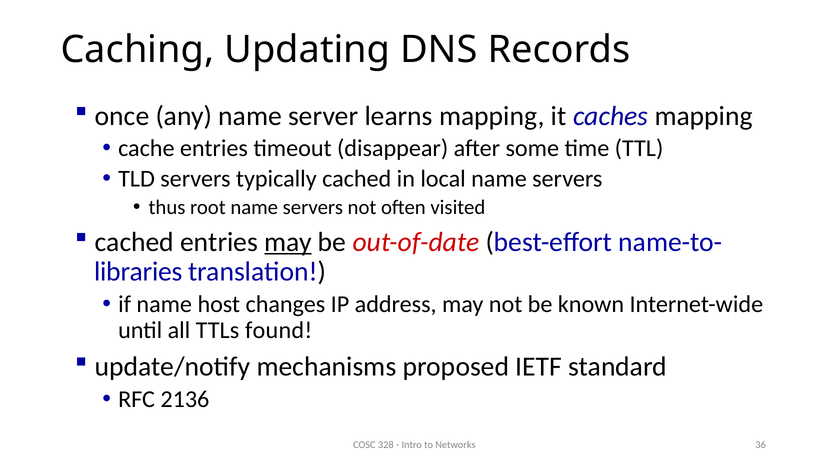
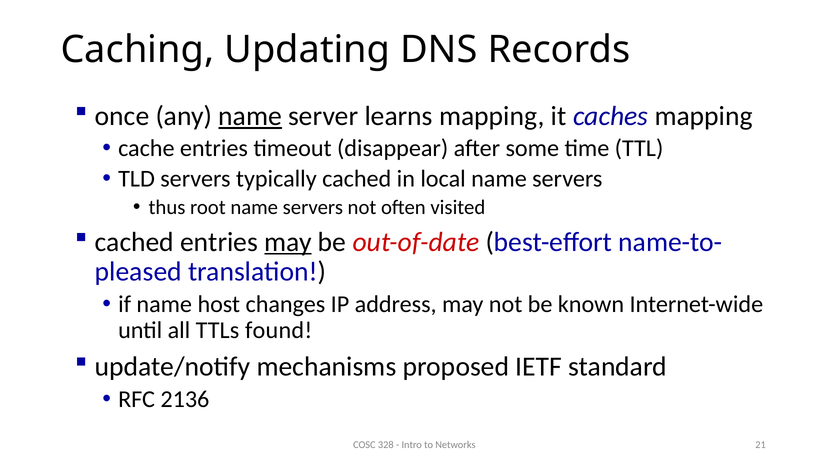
name underline: none -> present (250, 116)
libraries: libraries -> pleased (138, 272)
36: 36 -> 21 (761, 445)
